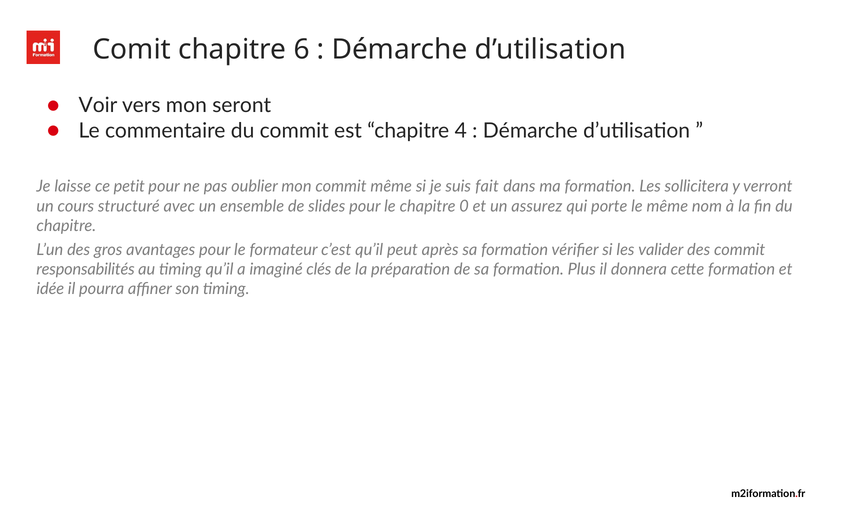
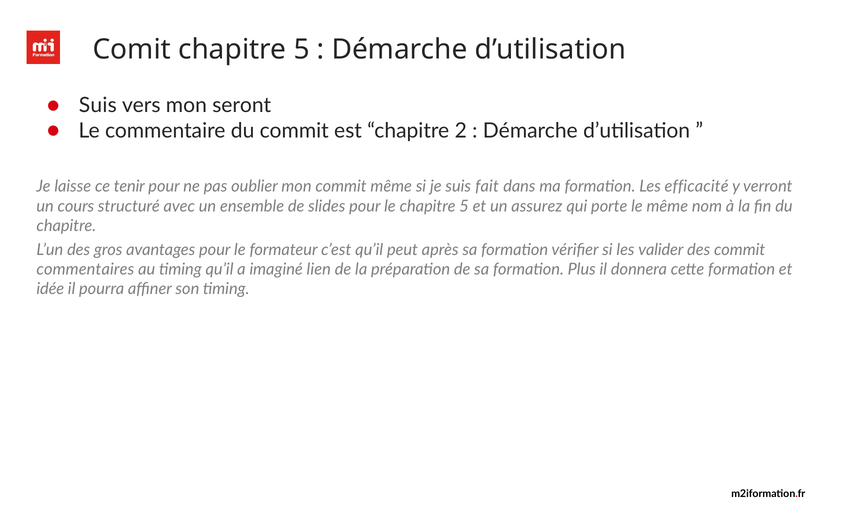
Comit chapitre 6: 6 -> 5 (302, 49)
Voir: Voir -> Suis (98, 105)
4: 4 -> 2 (461, 131)
petit: petit -> tenir (129, 187)
sollicitera: sollicitera -> efficacité (697, 187)
le chapitre 0: 0 -> 5 (464, 206)
responsabilités: responsabilités -> commentaires (85, 270)
clés: clés -> lien (319, 270)
